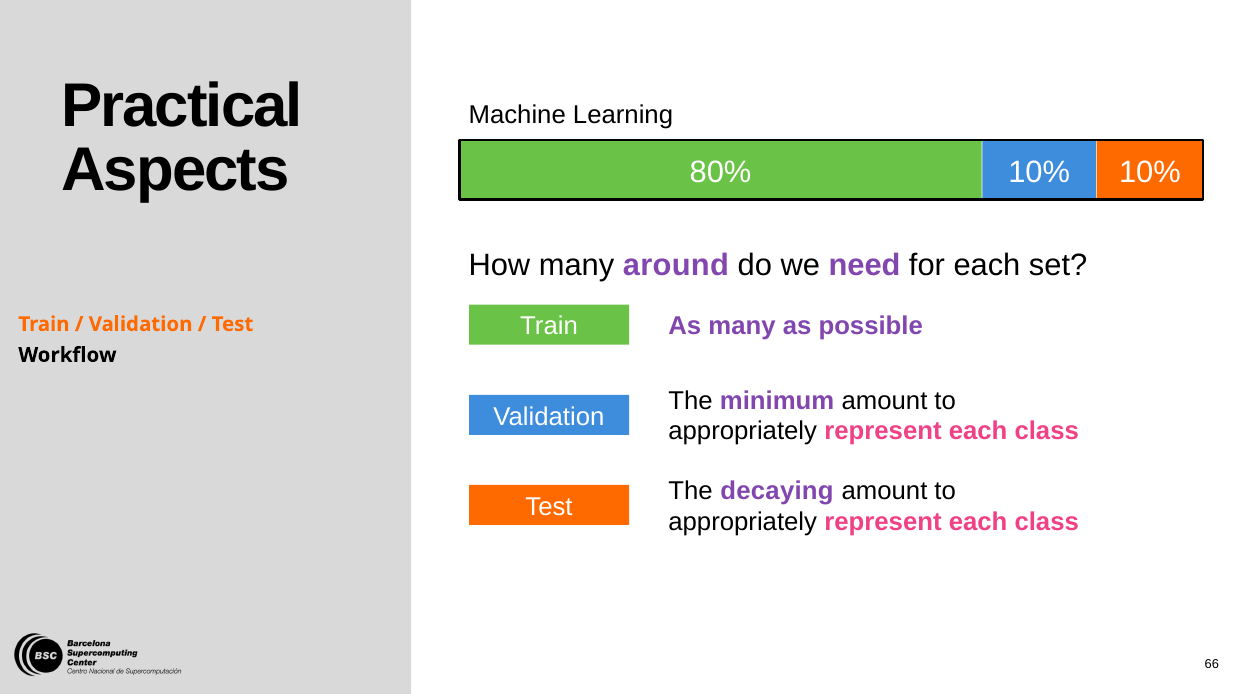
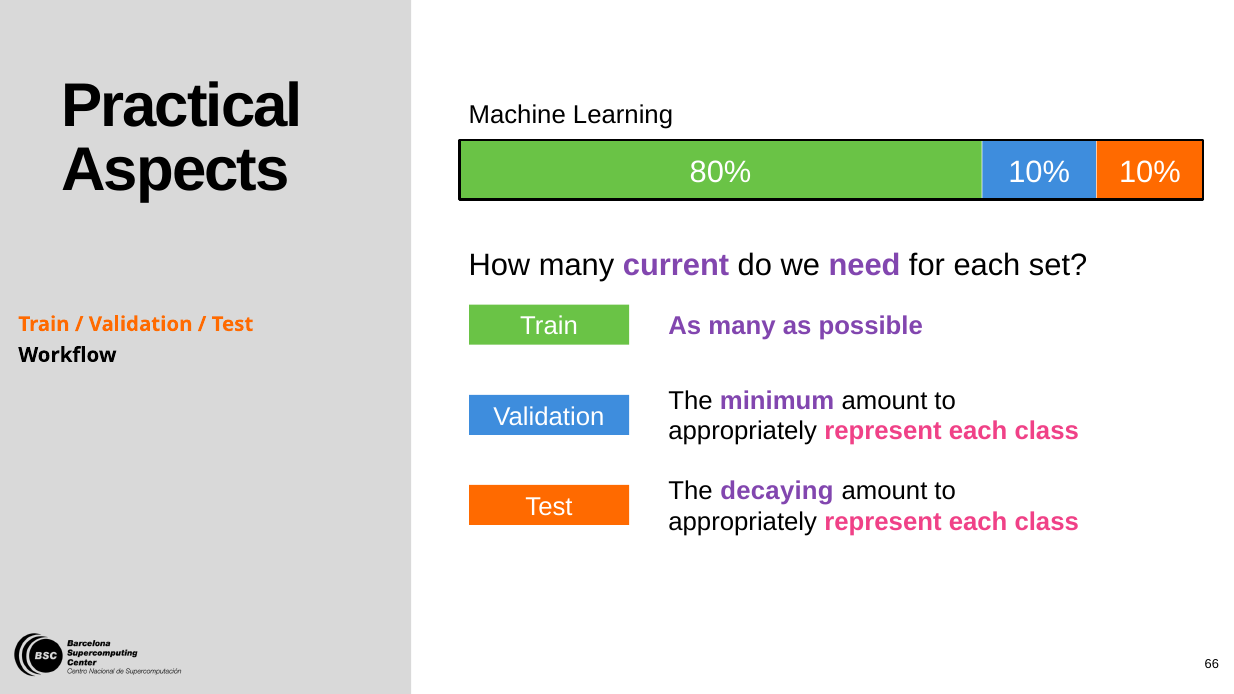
around: around -> current (676, 265)
